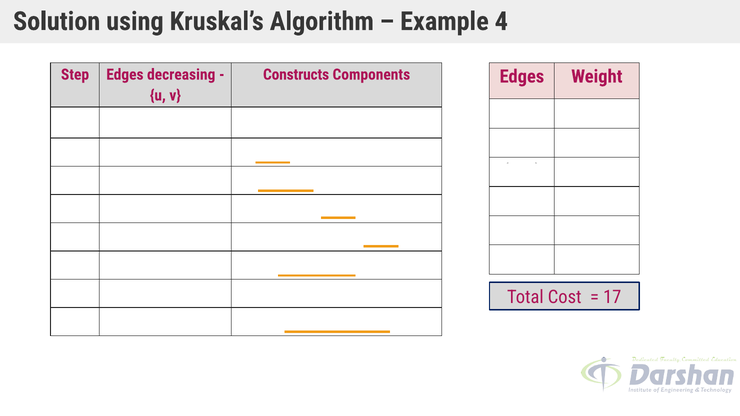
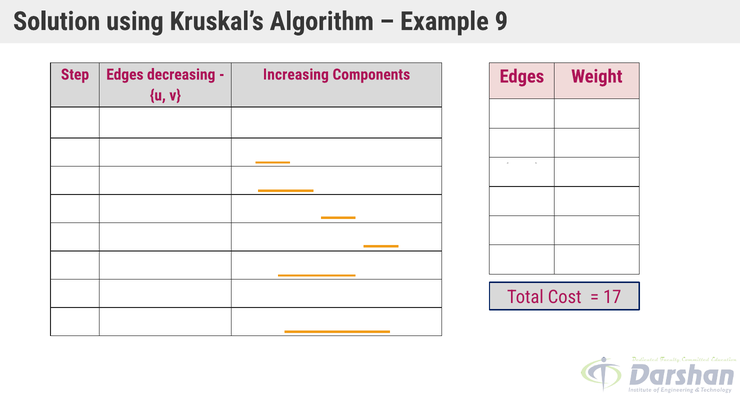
Example 4: 4 -> 9 (501, 21)
Constructs: Constructs -> Increasing (296, 75)
